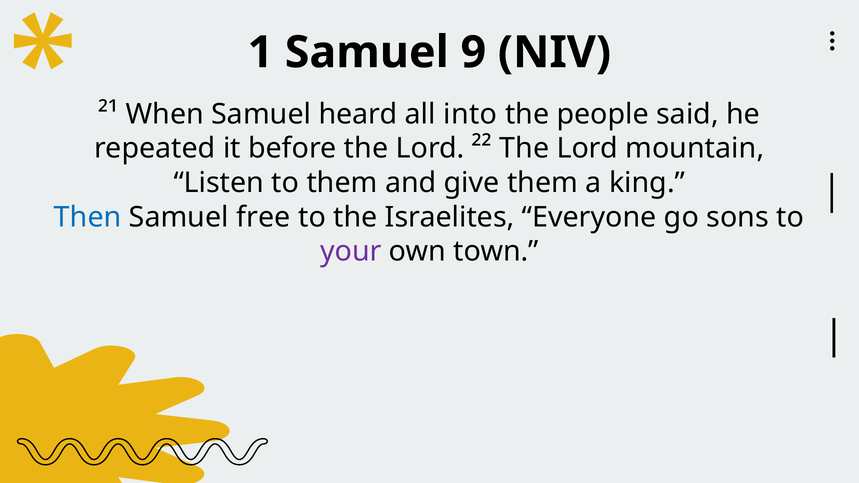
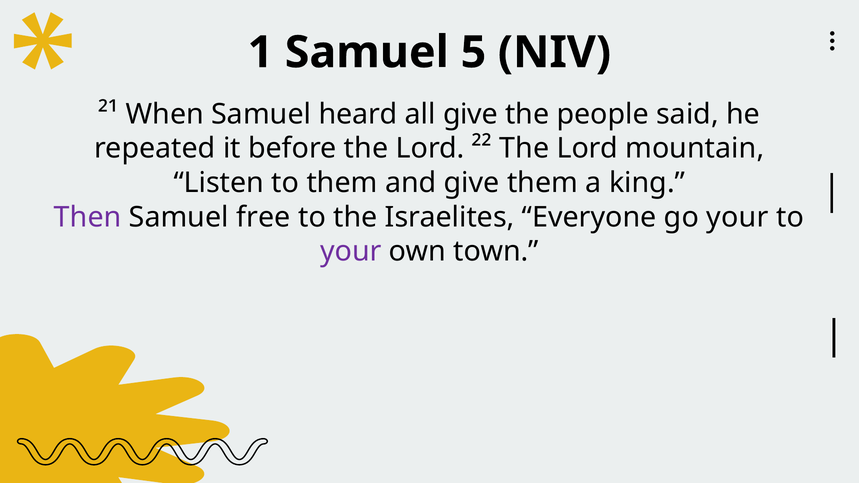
9: 9 -> 5 (473, 52)
all into: into -> give (470, 114)
Then colour: blue -> purple (88, 217)
go sons: sons -> your (738, 217)
